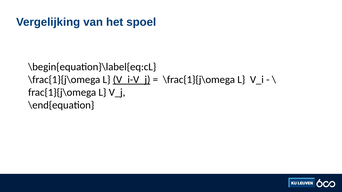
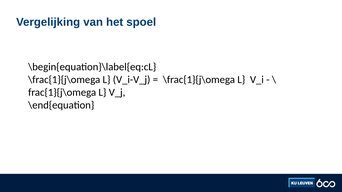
V_i-V_j underline: present -> none (132, 80)
